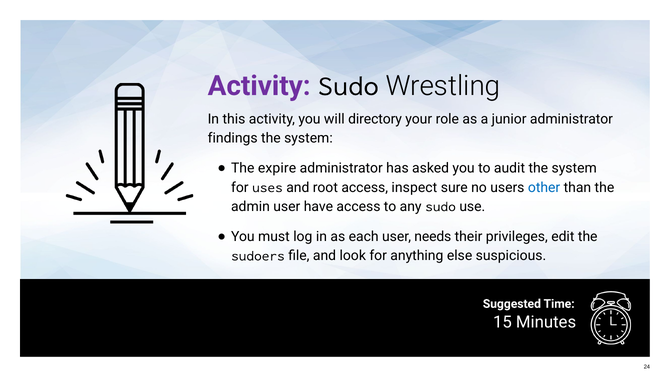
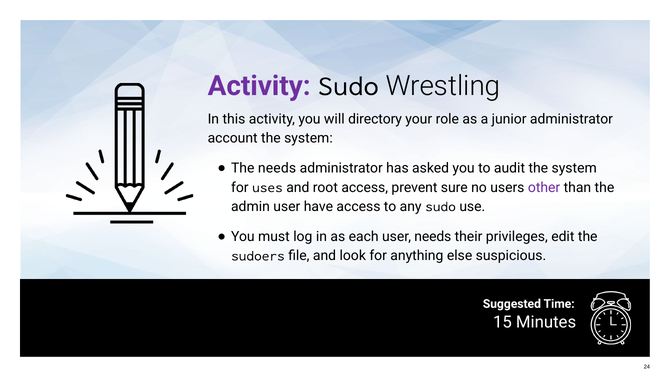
findings: findings -> account (233, 138)
The expire: expire -> needs (277, 168)
inspect: inspect -> prevent (414, 187)
other colour: blue -> purple (544, 187)
